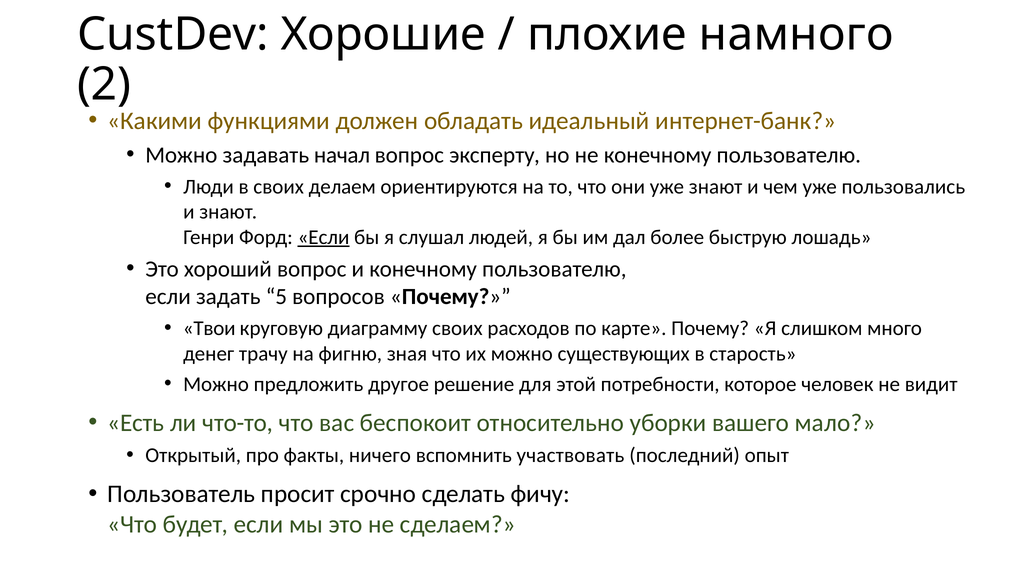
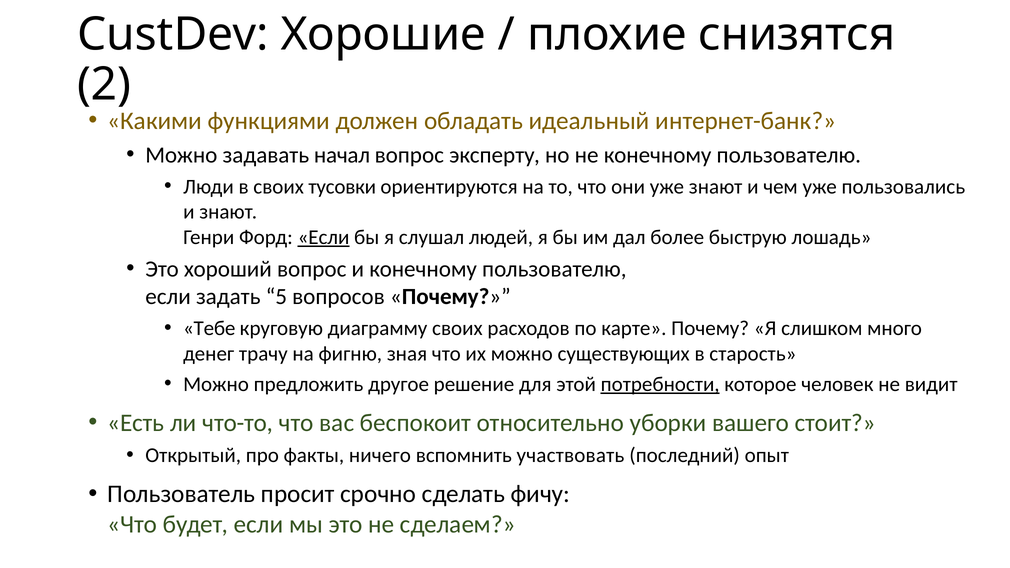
намного: намного -> снизятся (797, 35)
делаем: делаем -> тусовки (342, 187)
Твои: Твои -> Тебе (209, 329)
потребности underline: none -> present (660, 384)
мало: мало -> стоит (835, 423)
